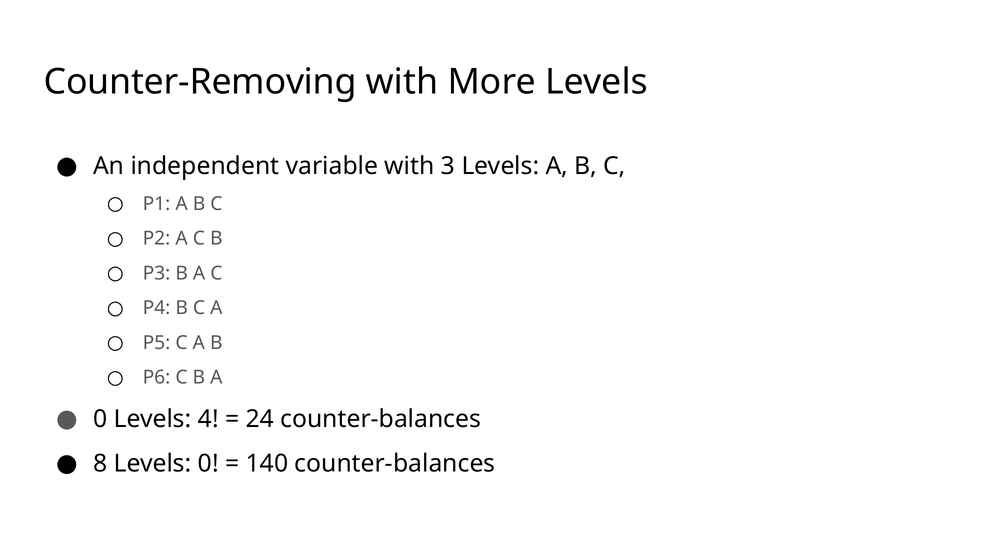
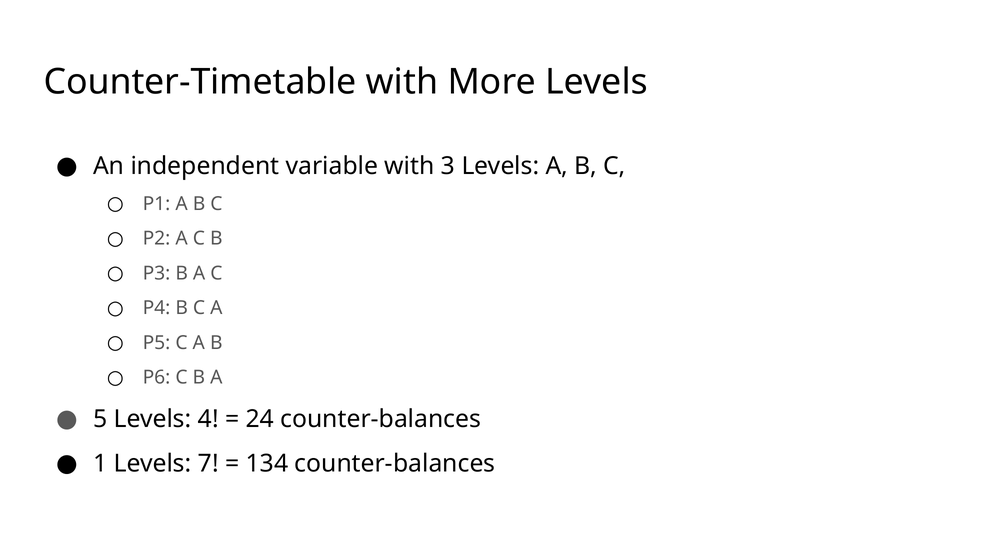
Counter-Removing: Counter-Removing -> Counter-Timetable (200, 82)
0: 0 -> 5 (100, 419)
8: 8 -> 1 (100, 464)
Levels 0: 0 -> 7 (208, 464)
140: 140 -> 134 (267, 464)
